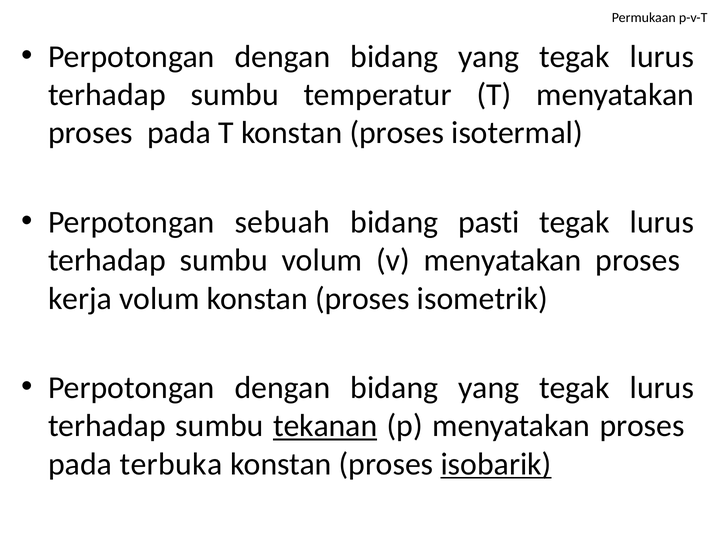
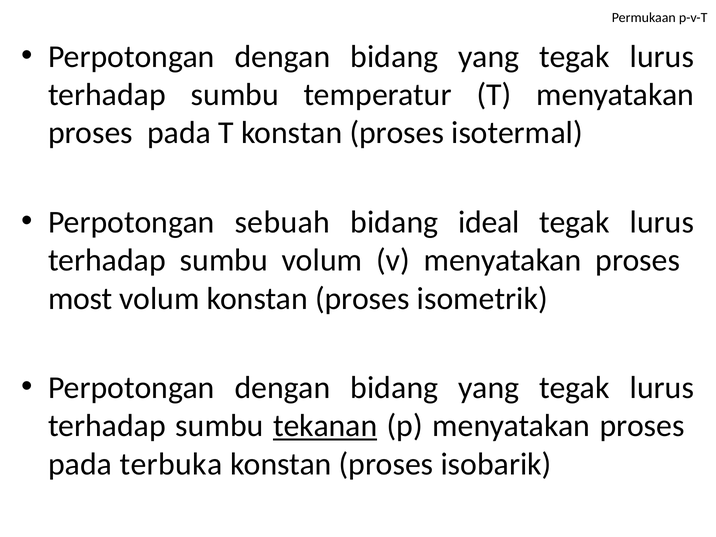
pasti: pasti -> ideal (489, 222)
kerja: kerja -> most (80, 299)
isobarik underline: present -> none (496, 464)
